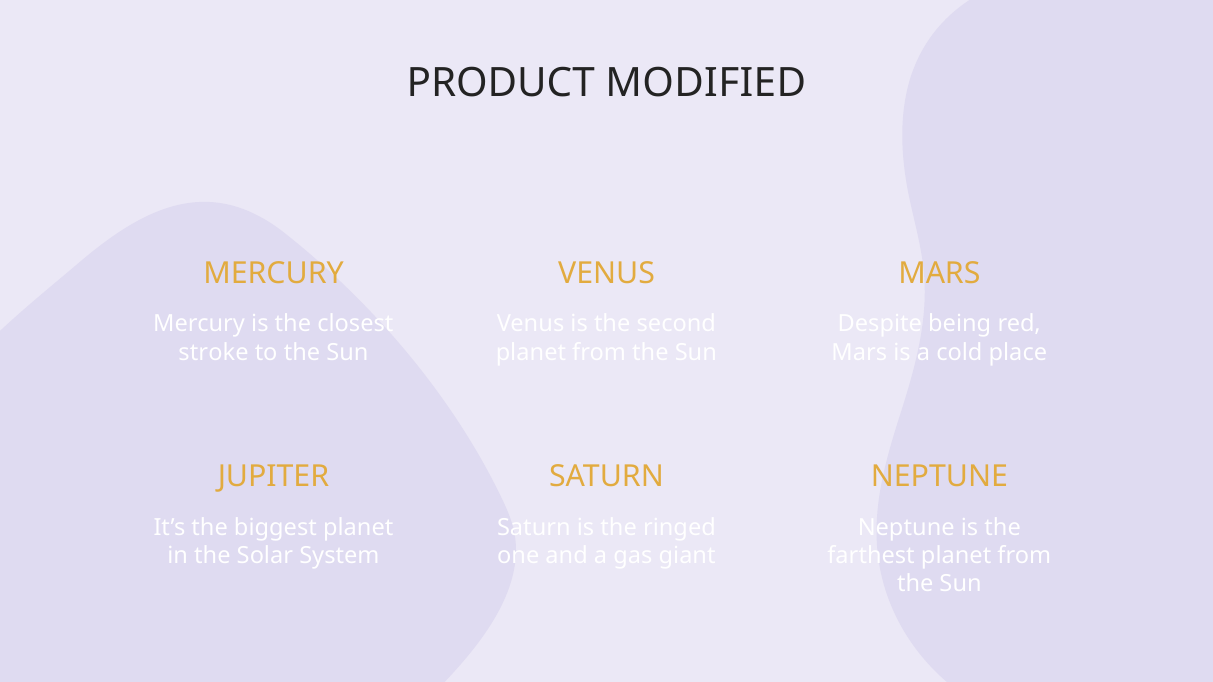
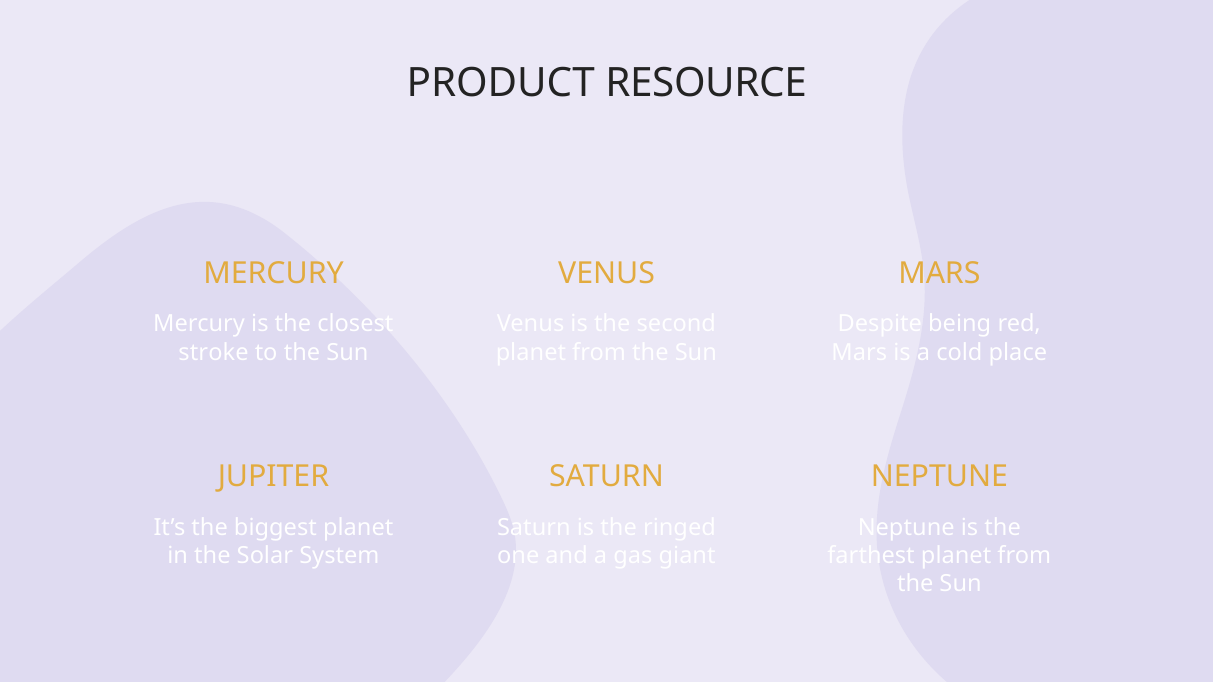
MODIFIED: MODIFIED -> RESOURCE (706, 83)
